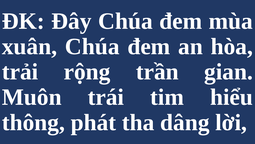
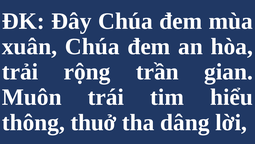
phát: phát -> thuở (93, 122)
